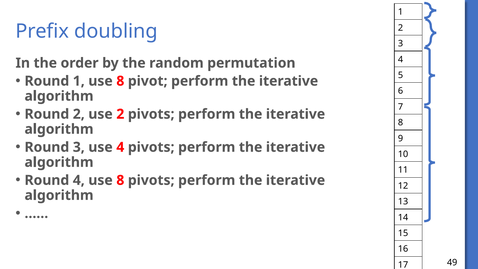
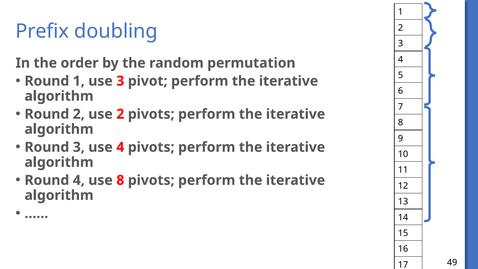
1 use 8: 8 -> 3 (120, 81)
